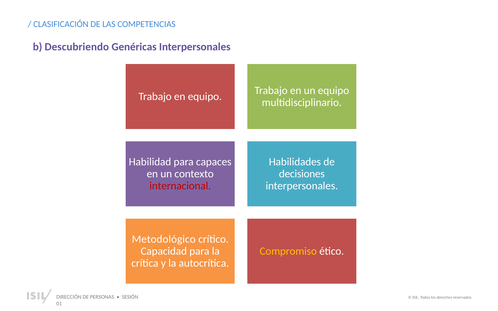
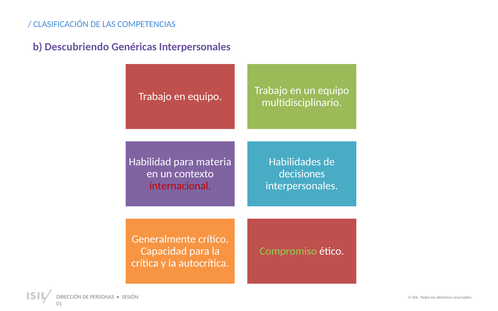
capaces: capaces -> materia (214, 162)
Metodológico: Metodológico -> Generalmente (164, 239)
Compromiso colour: yellow -> light green (288, 251)
